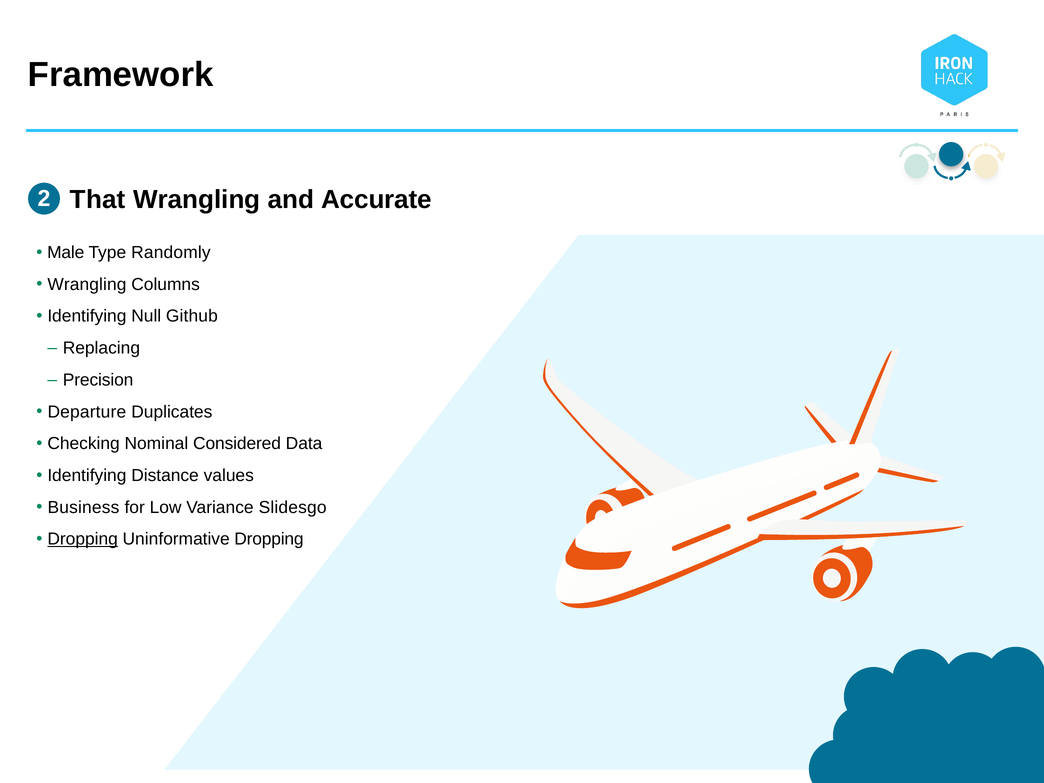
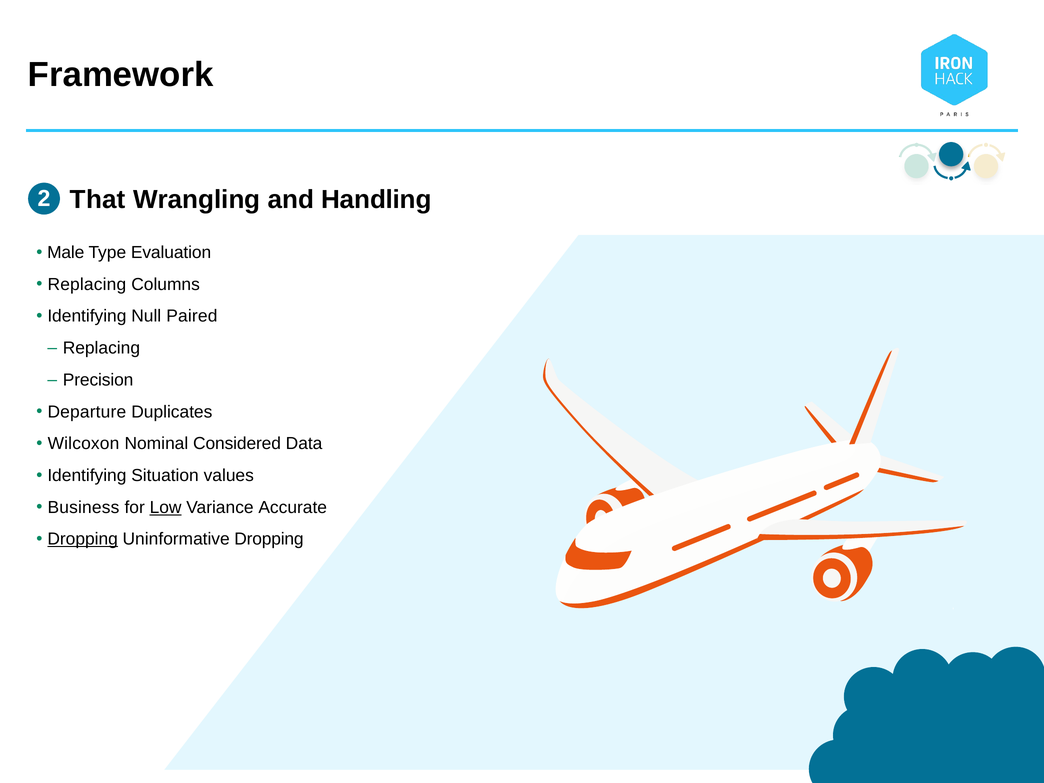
Accurate: Accurate -> Handling (376, 200)
Randomly: Randomly -> Evaluation (171, 253)
Wrangling: Wrangling -> Replacing (87, 284)
Github: Github -> Paired (192, 316)
Checking: Checking -> Wilcoxon (83, 444)
Distance: Distance -> Situation (165, 476)
Low underline: none -> present (166, 507)
Slidesgo: Slidesgo -> Accurate (293, 507)
